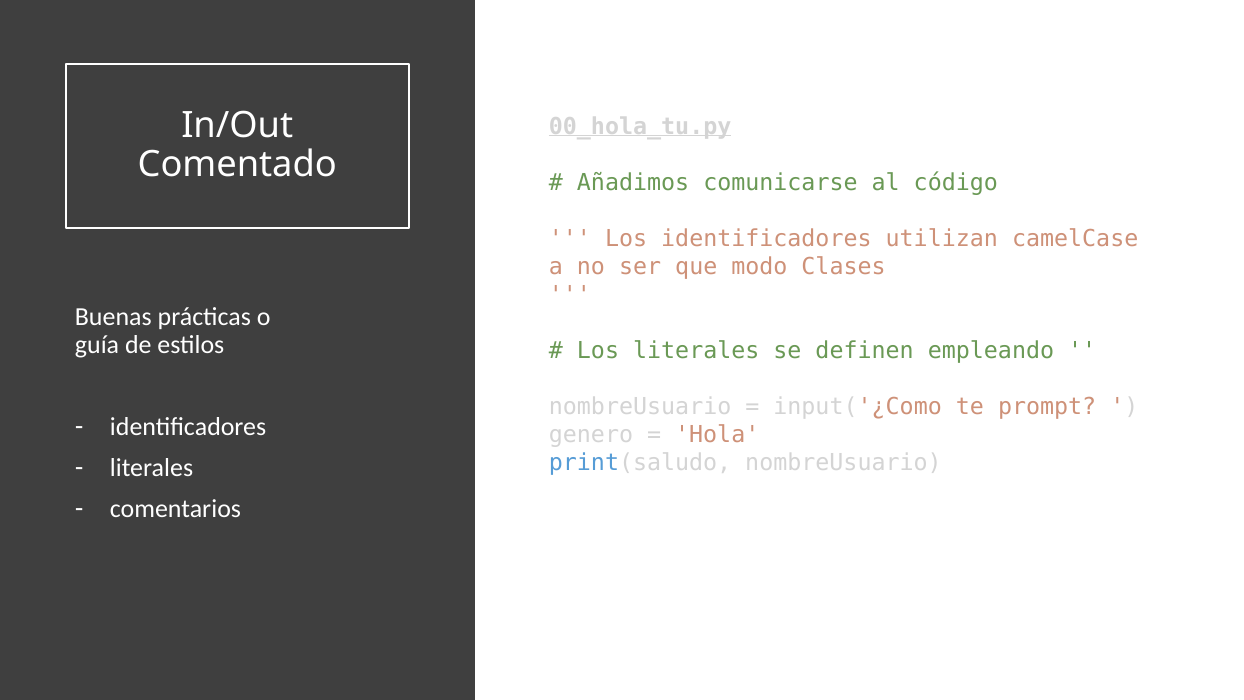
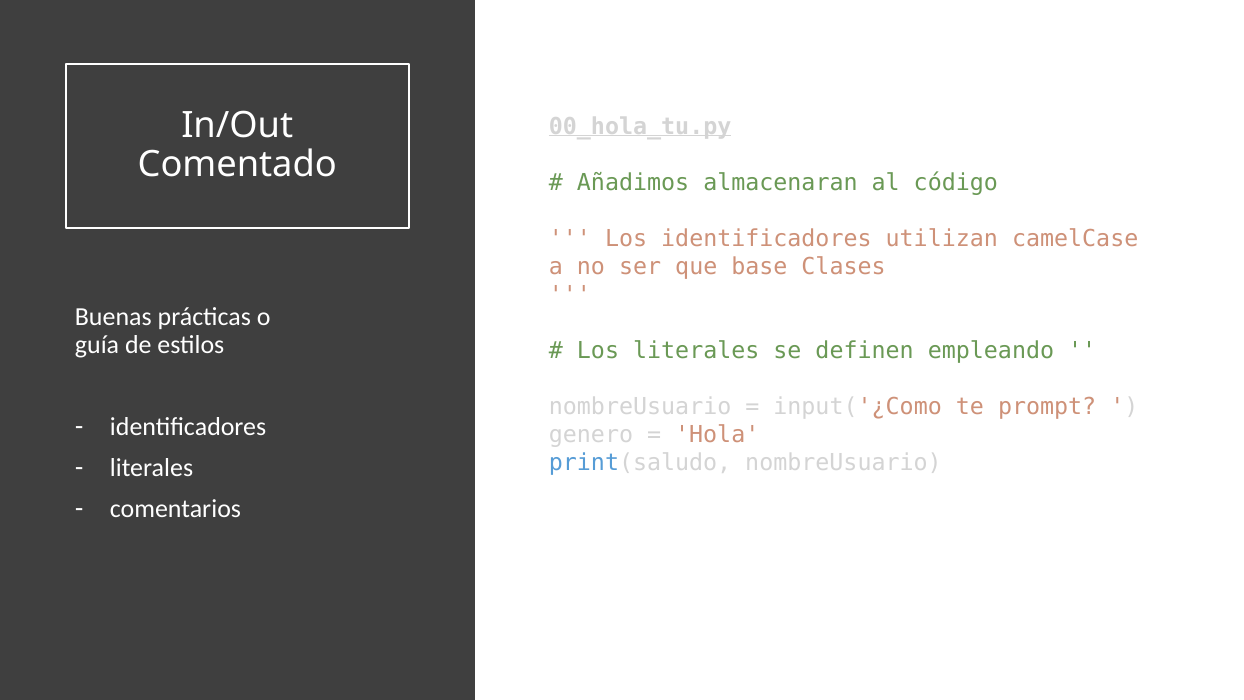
comunicarse: comunicarse -> almacenaran (780, 183)
modo: modo -> base (759, 267)
